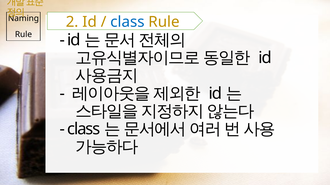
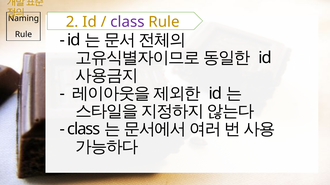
class colour: blue -> purple (127, 22)
